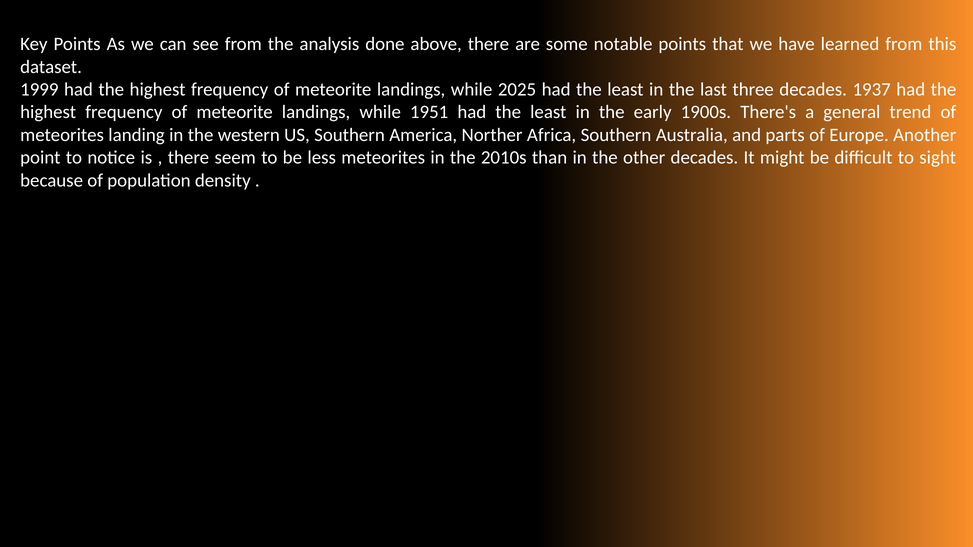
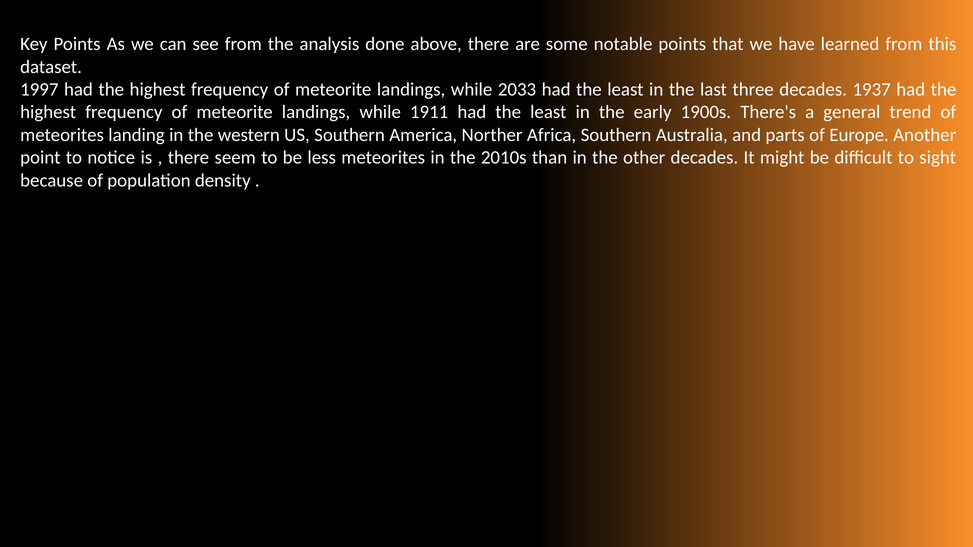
1999: 1999 -> 1997 (39, 90)
2025: 2025 -> 2033 (517, 90)
1951: 1951 -> 1911 (429, 112)
